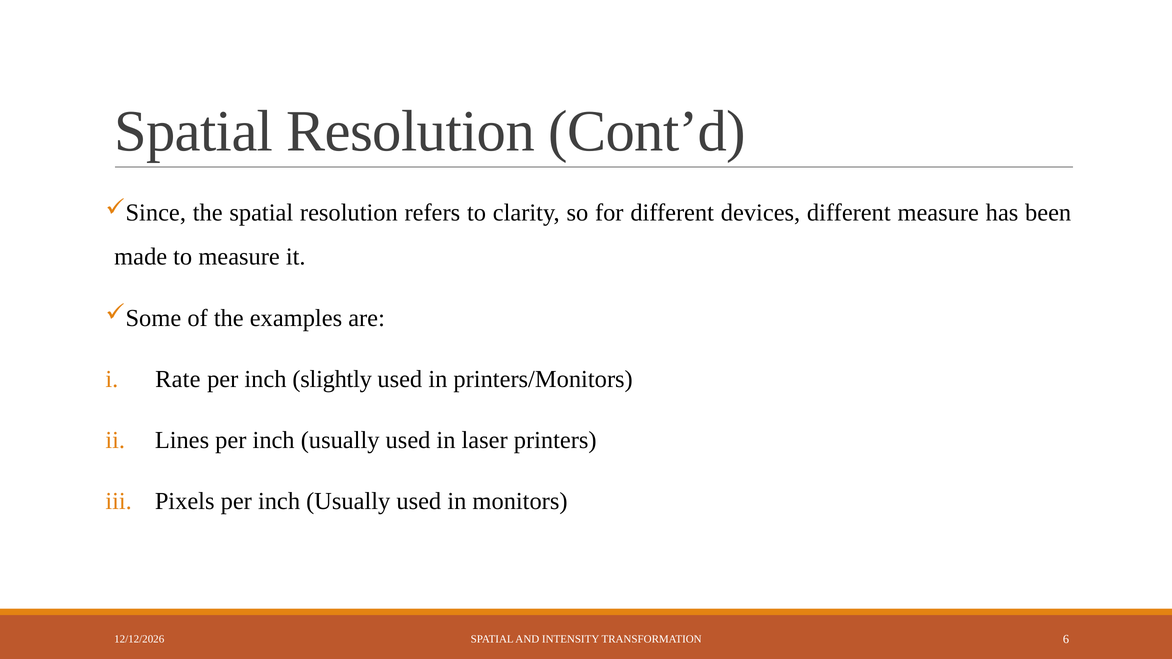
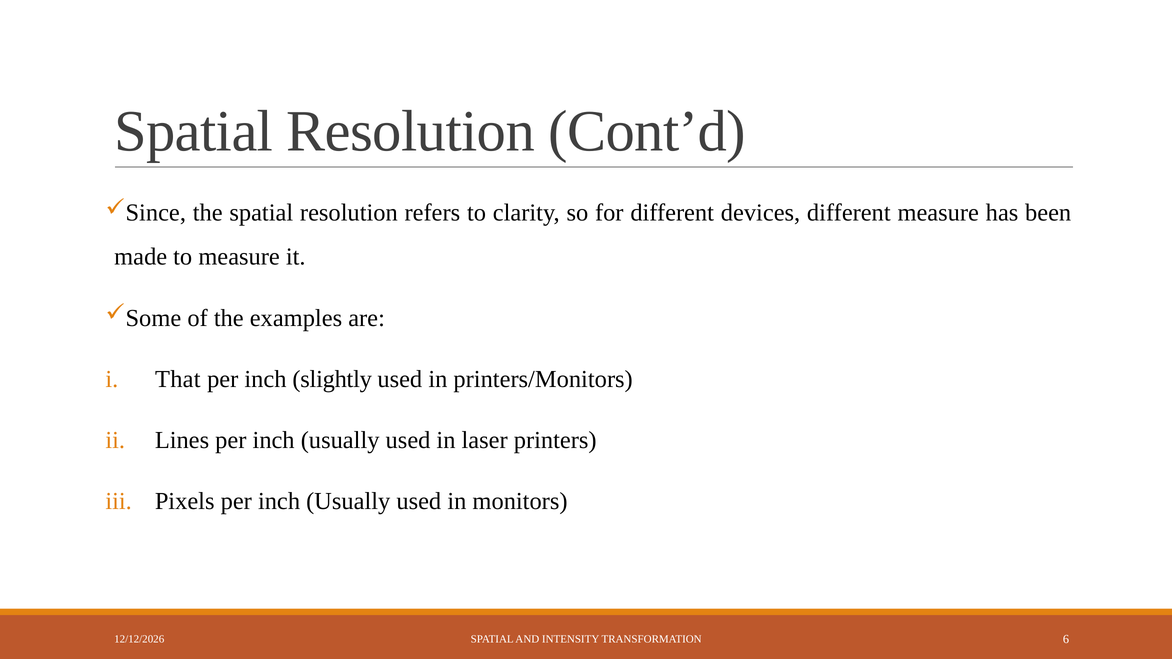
Rate: Rate -> That (178, 379)
